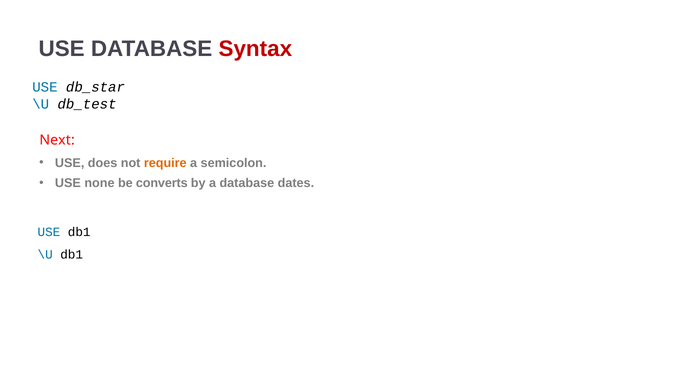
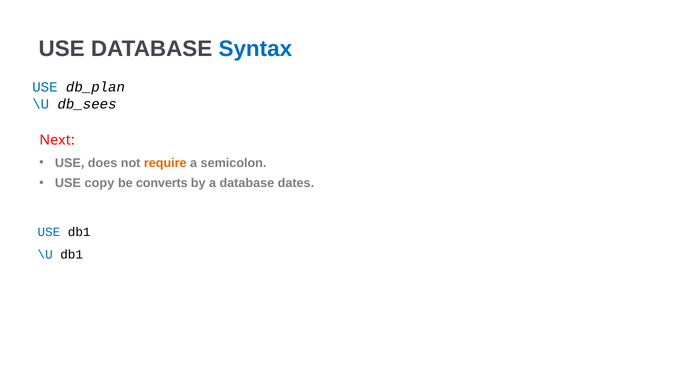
Syntax colour: red -> blue (255, 49)
db_star: db_star -> db_plan (95, 87)
db_test: db_test -> db_sees (87, 104)
none: none -> copy (99, 183)
